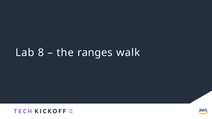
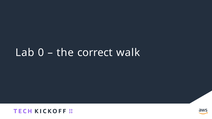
8: 8 -> 0 (41, 53)
ranges: ranges -> correct (95, 53)
